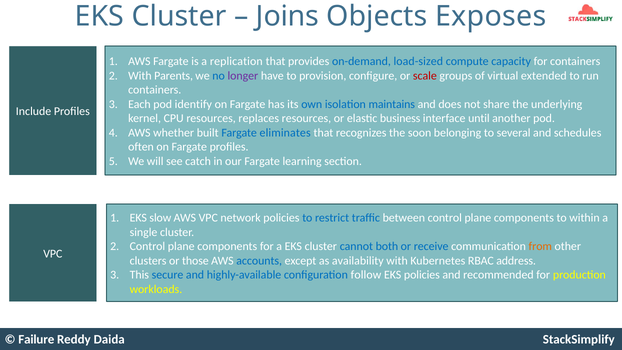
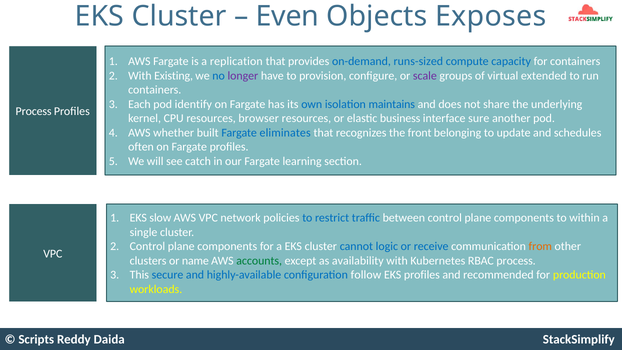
Joins: Joins -> Even (287, 16)
load-sized: load-sized -> runs-sized (418, 61)
Parents: Parents -> Existing (174, 76)
scale colour: red -> purple (425, 76)
Include: Include -> Process (34, 111)
replaces: replaces -> browser (259, 118)
until: until -> sure (479, 118)
soon: soon -> front (420, 133)
several: several -> update (514, 133)
both: both -> logic (387, 246)
those: those -> name (195, 261)
accounts colour: blue -> green (259, 261)
RBAC address: address -> process (516, 261)
EKS policies: policies -> profiles (422, 275)
Failure: Failure -> Scripts (36, 339)
